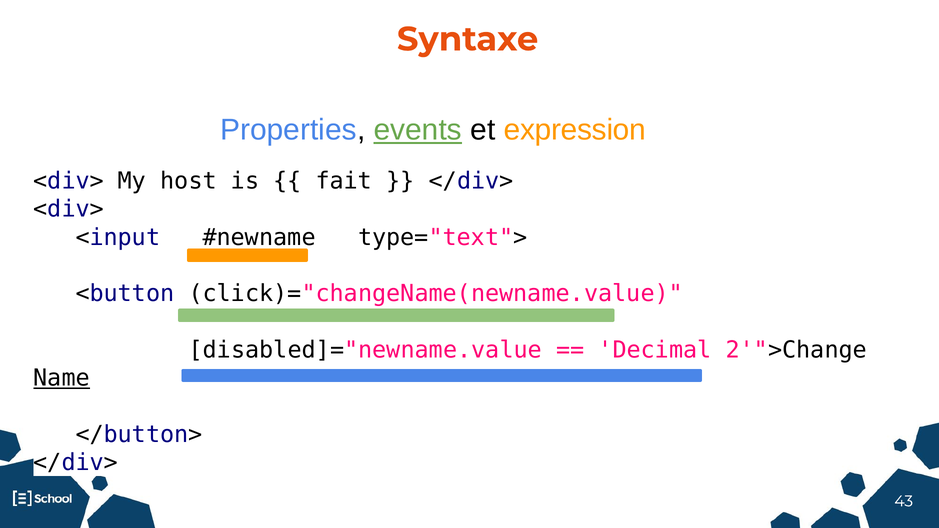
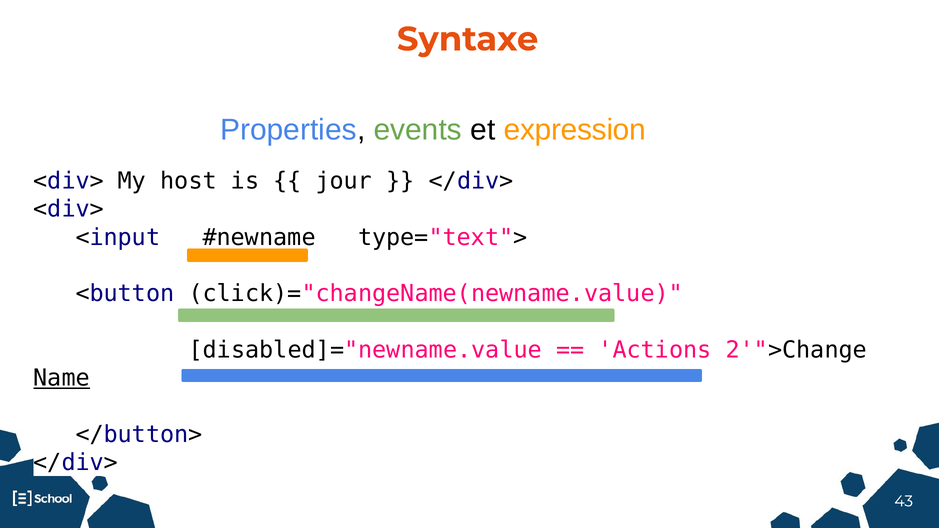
events underline: present -> none (418, 130)
fait: fait -> jour (344, 181)
Decimal: Decimal -> Actions (655, 350)
